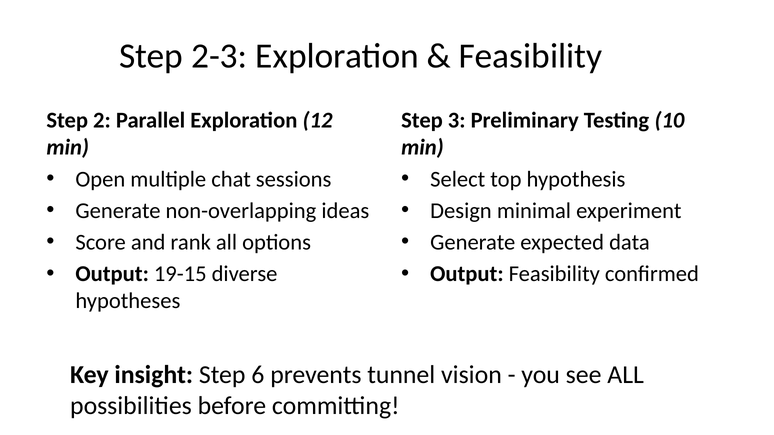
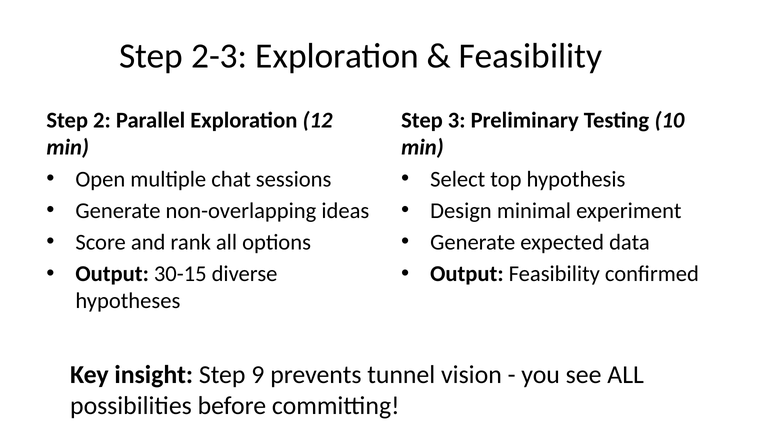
19-15: 19-15 -> 30-15 (180, 274)
6: 6 -> 9 (258, 375)
